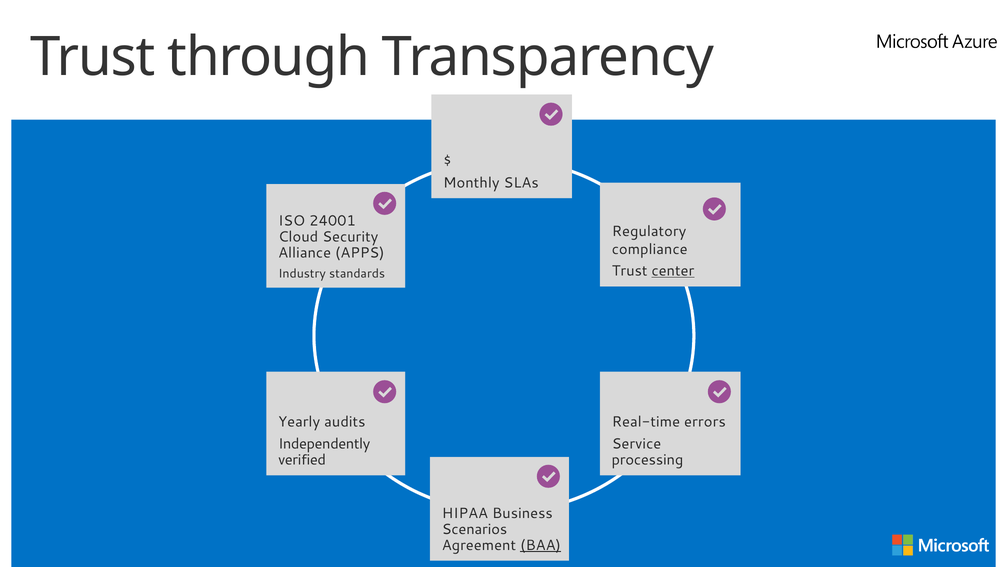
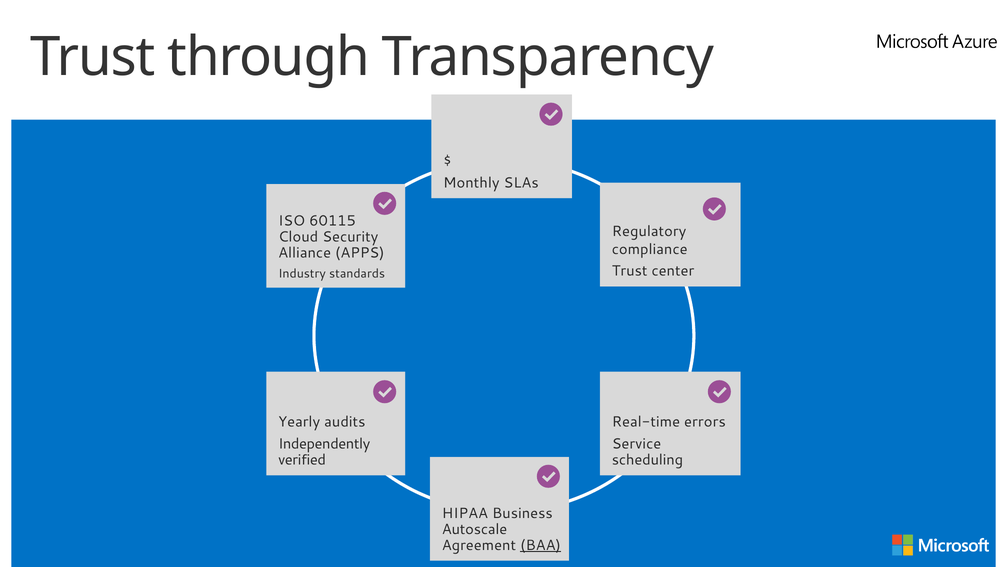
24001: 24001 -> 60115 (333, 221)
center underline: present -> none (673, 271)
processing: processing -> scheduling (647, 460)
Scenarios: Scenarios -> Autoscale (475, 529)
